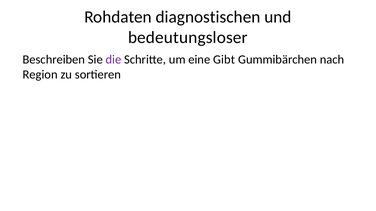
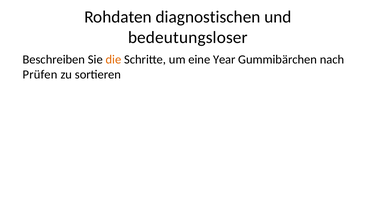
die colour: purple -> orange (113, 60)
Gibt: Gibt -> Year (224, 60)
Region: Region -> Prüfen (40, 75)
